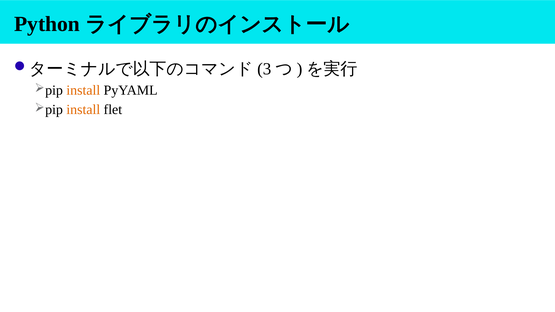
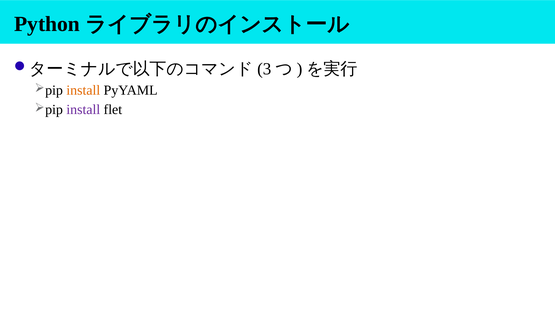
install colour: orange -> purple (83, 110)
